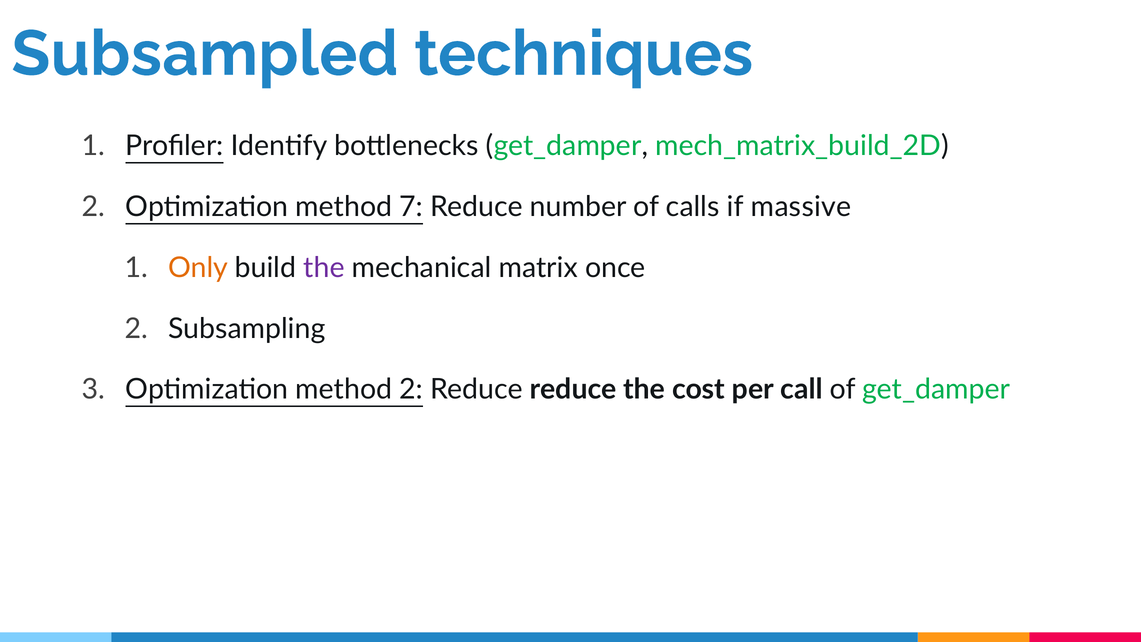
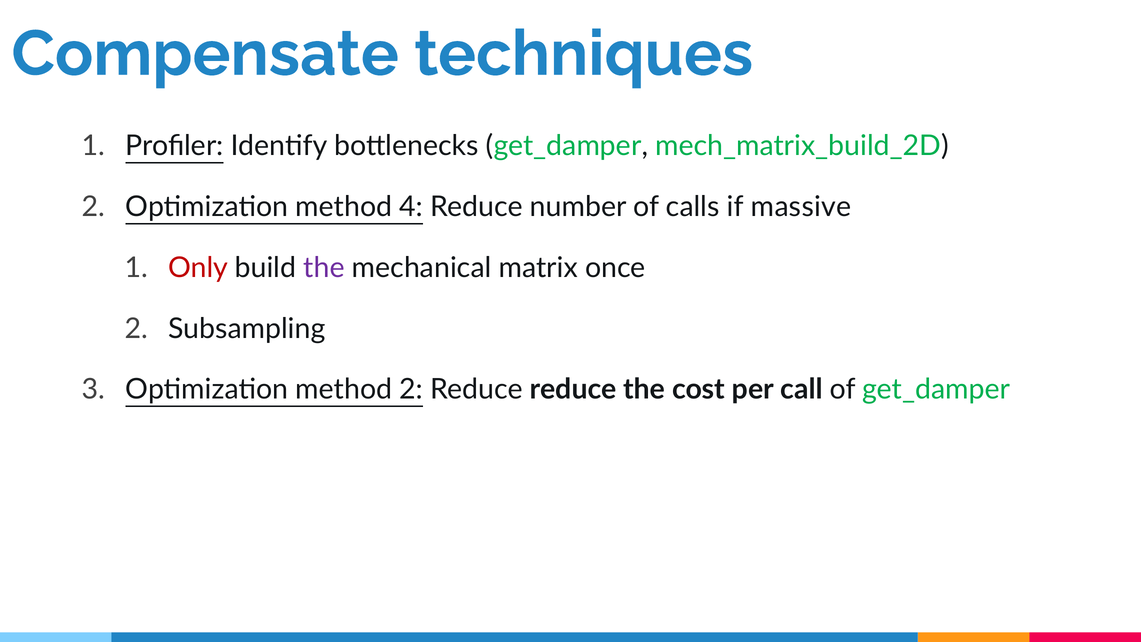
Subsampled: Subsampled -> Compensate (205, 54)
7: 7 -> 4 (411, 207)
Only colour: orange -> red (198, 268)
